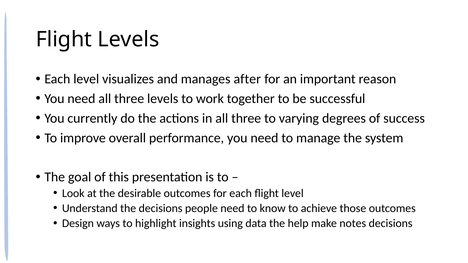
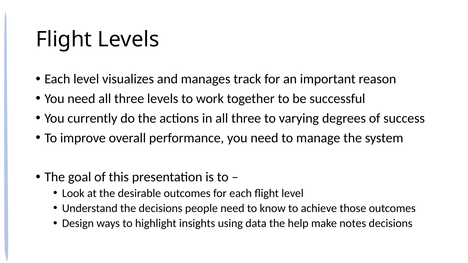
after: after -> track (247, 79)
